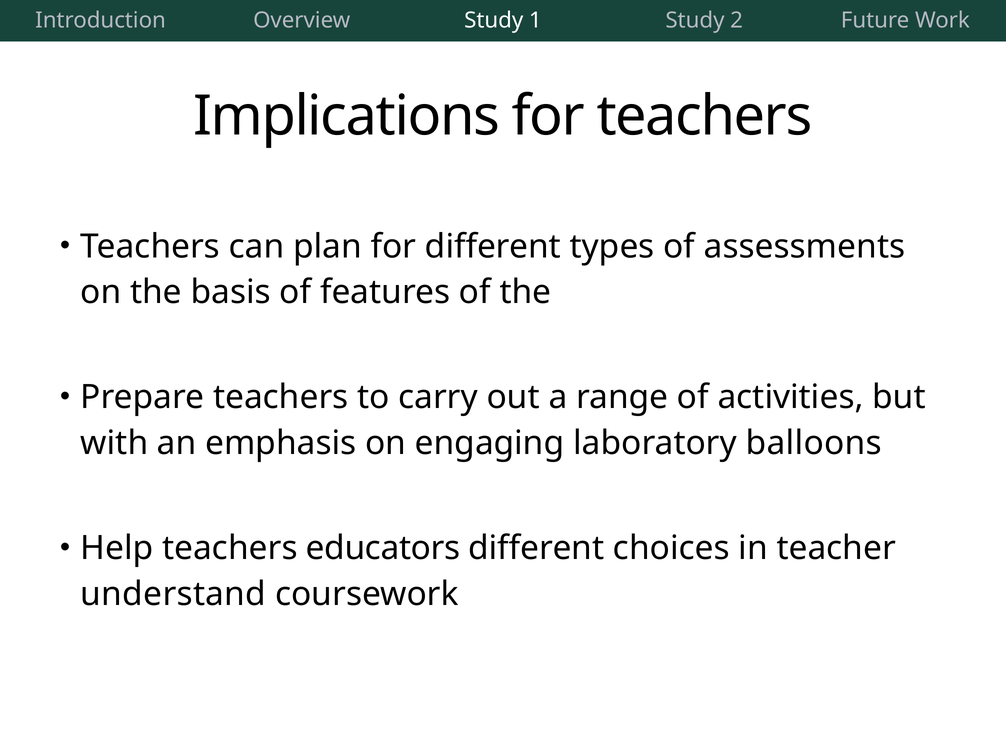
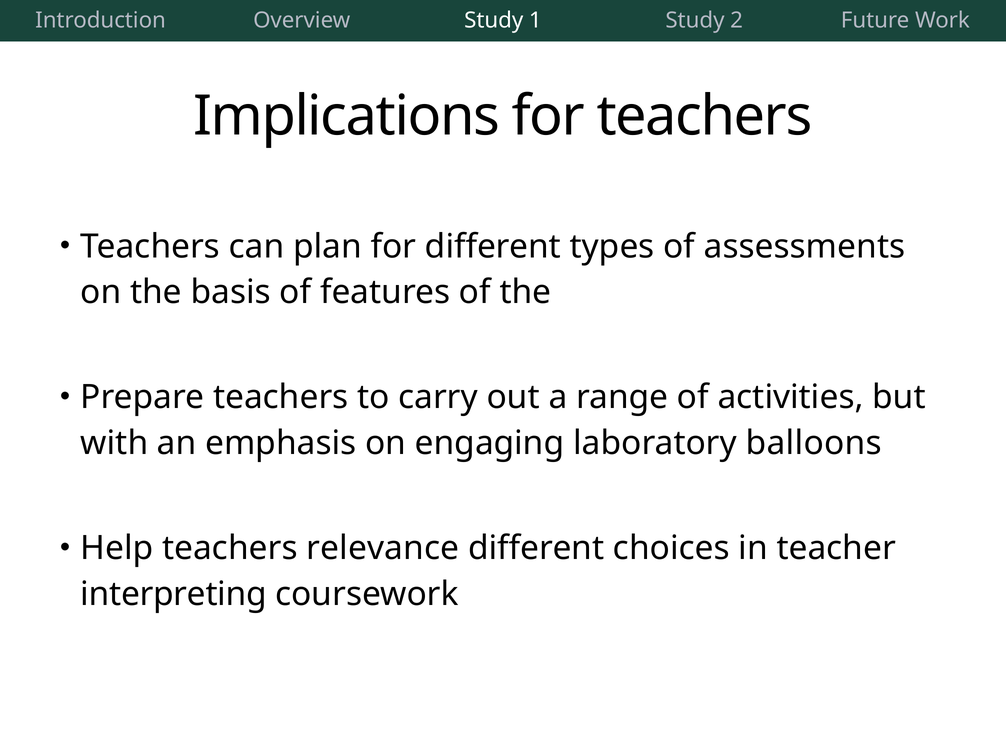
educators: educators -> relevance (383, 548)
understand: understand -> interpreting (174, 594)
